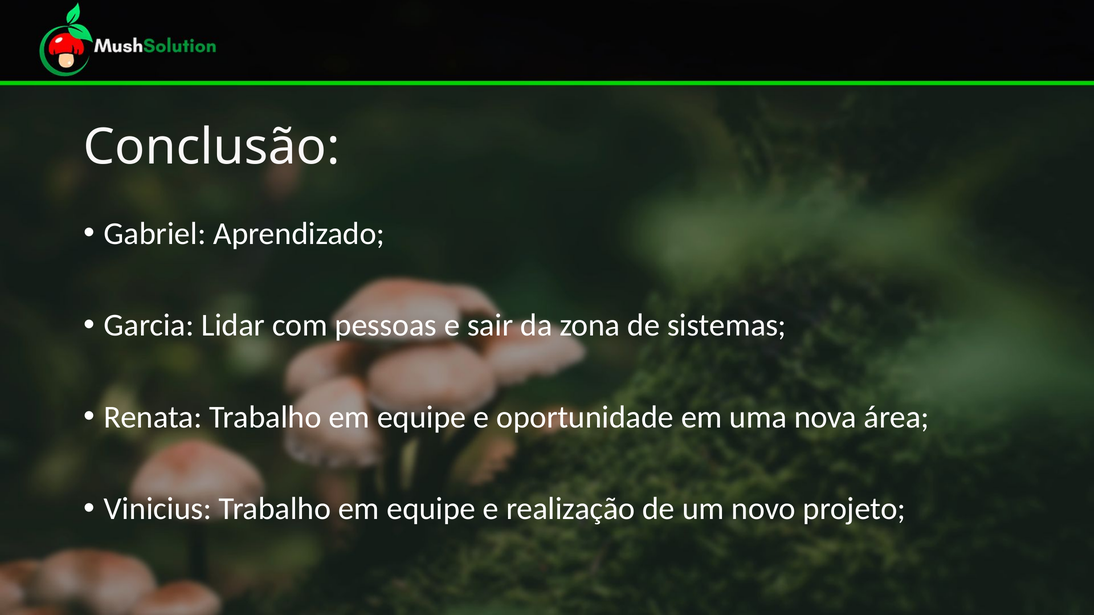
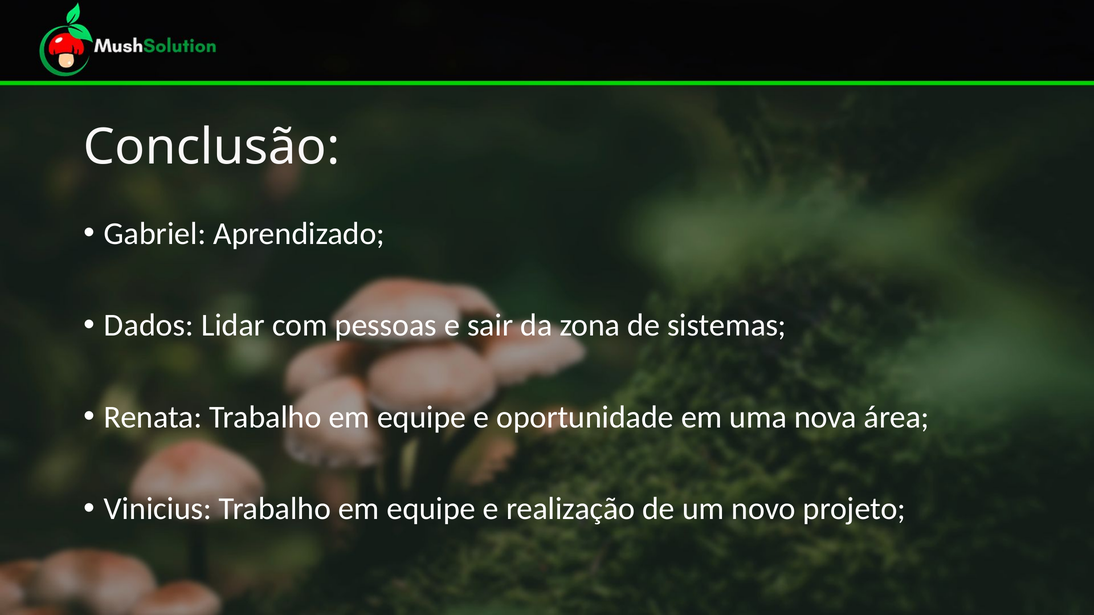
Garcia: Garcia -> Dados (149, 326)
